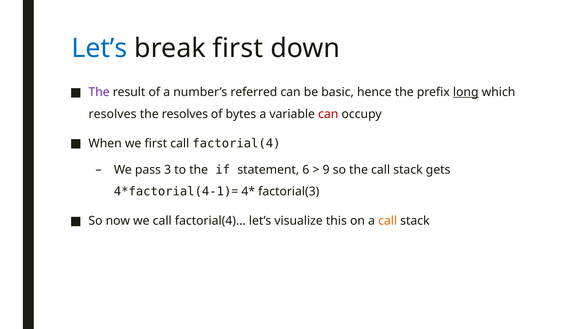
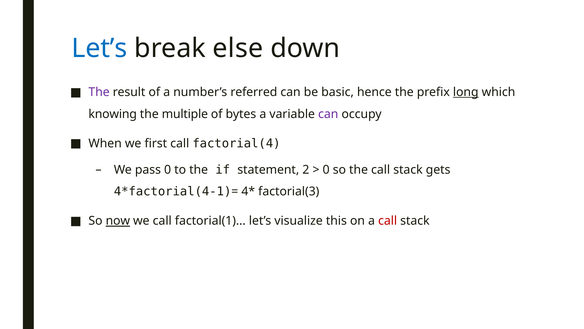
break first: first -> else (238, 48)
resolves: resolves -> knowing (113, 114)
the resolves: resolves -> multiple (185, 114)
can colour: red -> purple (328, 114)
pass 3: 3 -> 0 (168, 169)
6: 6 -> 2 (306, 169)
9: 9 -> 0 (326, 169)
now underline: none -> present (118, 221)
we call factorial(4: factorial(4 -> factorial(1 (210, 221)
call colour: orange -> red (388, 221)
